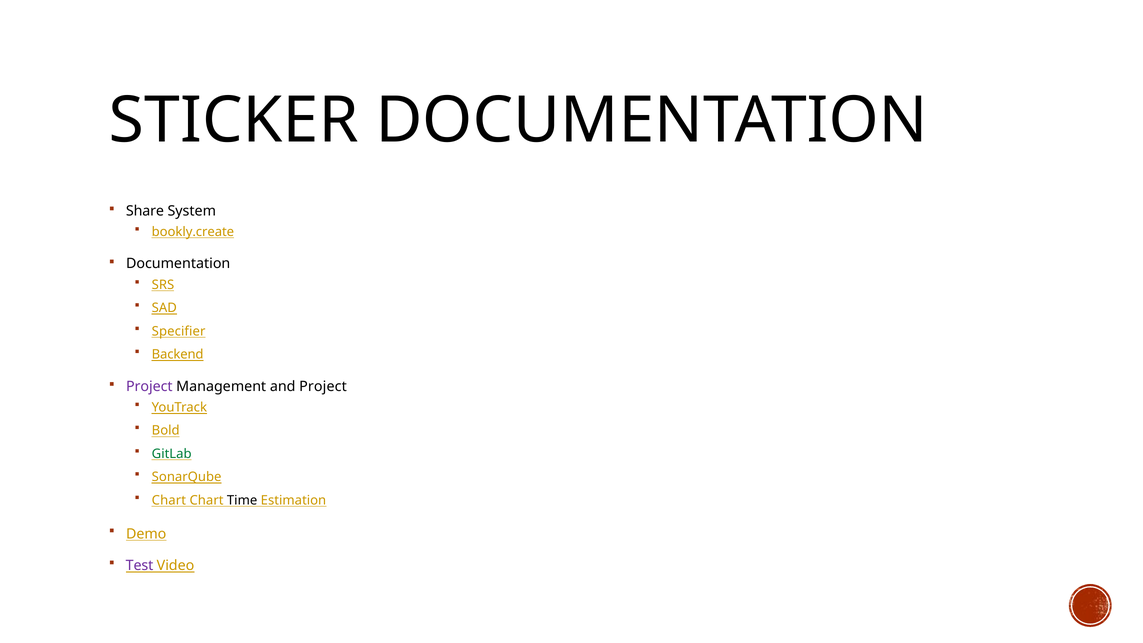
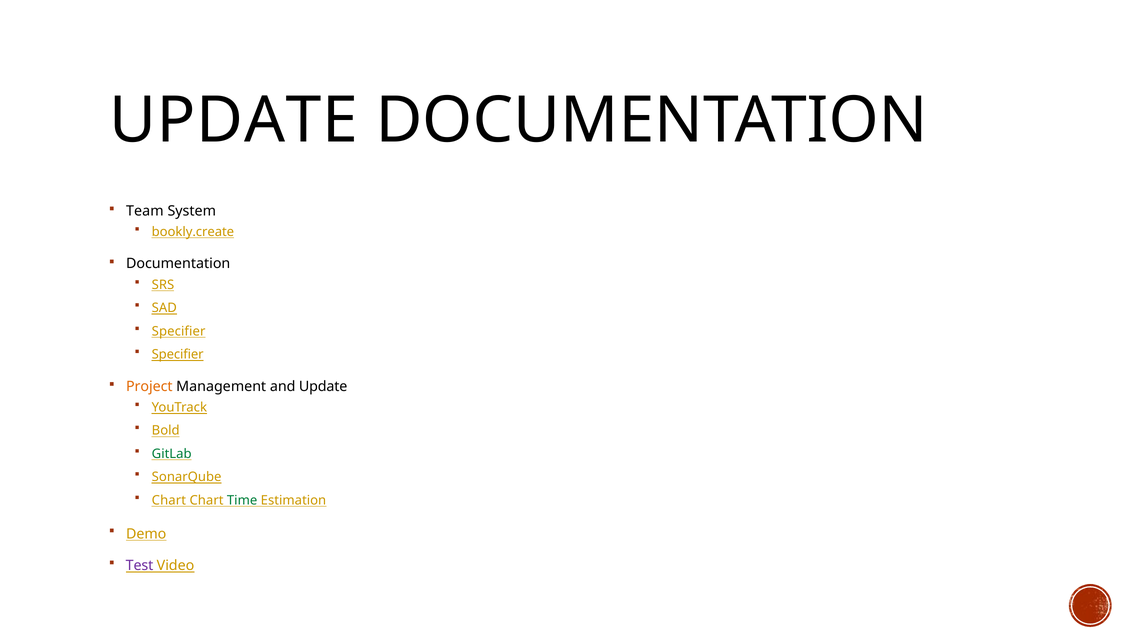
STICKER: STICKER -> UPDATE (234, 120)
Share: Share -> Team (145, 211)
Backend: Backend -> Specifier (178, 354)
Project colour: purple -> orange (149, 386)
and Project: Project -> Update (323, 386)
Time colour: black -> green (242, 500)
